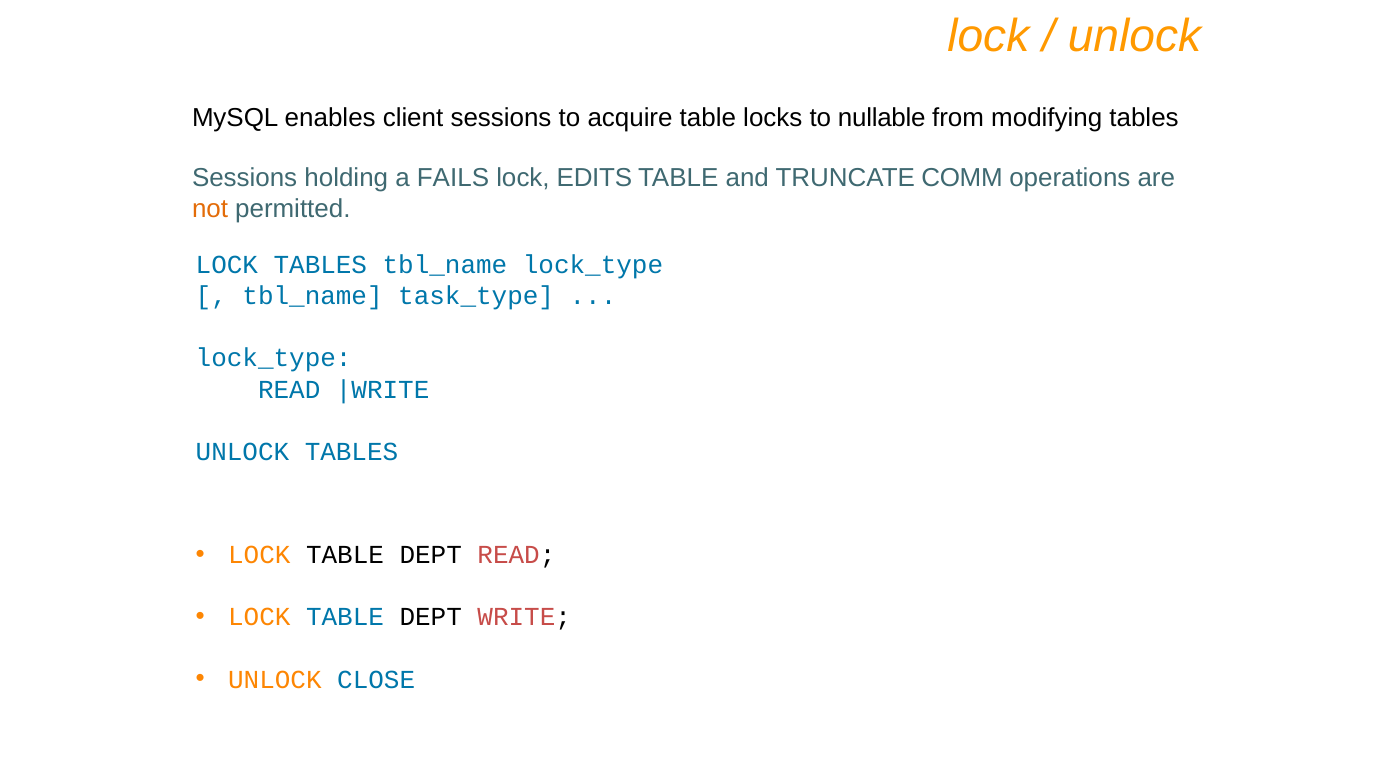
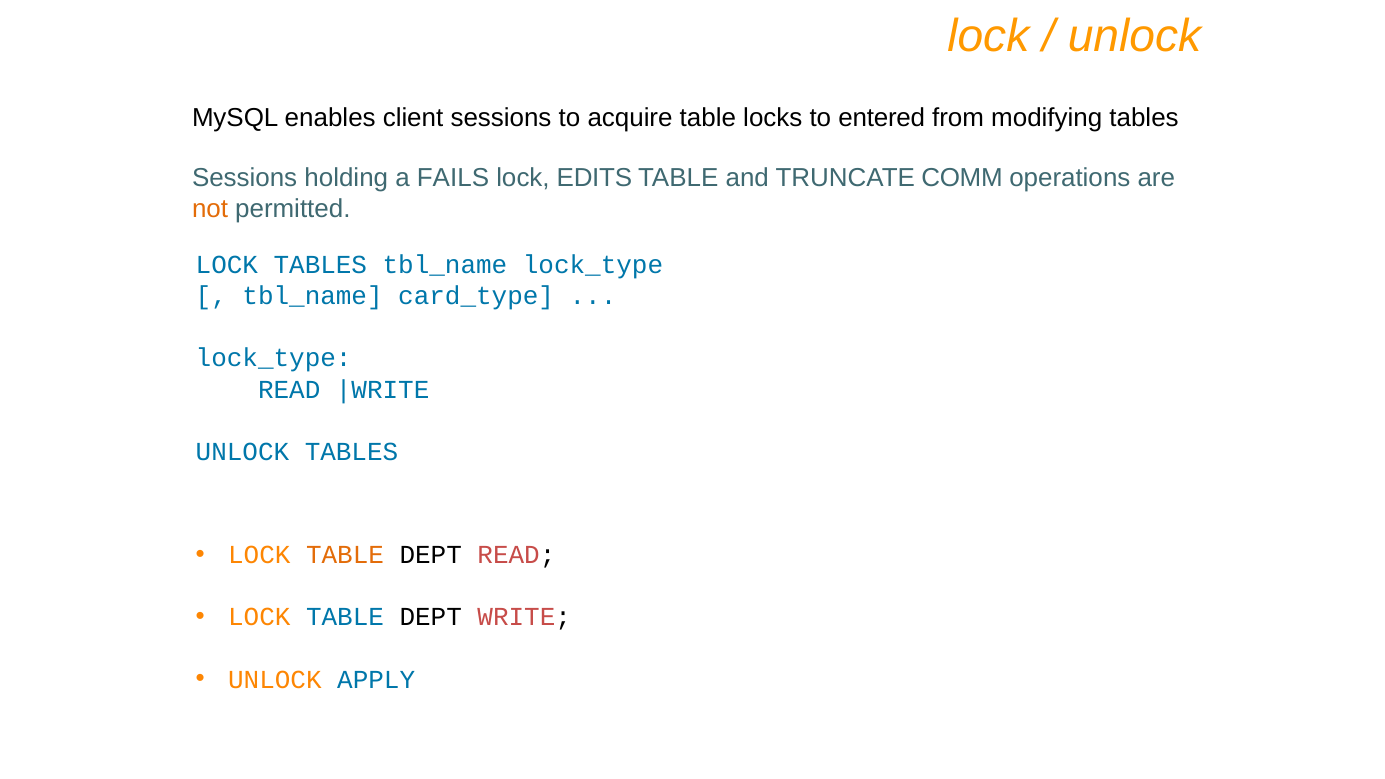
nullable: nullable -> entered (882, 118)
task_type: task_type -> card_type (476, 296)
TABLE colour: black -> orange (345, 555)
CLOSE: CLOSE -> APPLY (376, 680)
